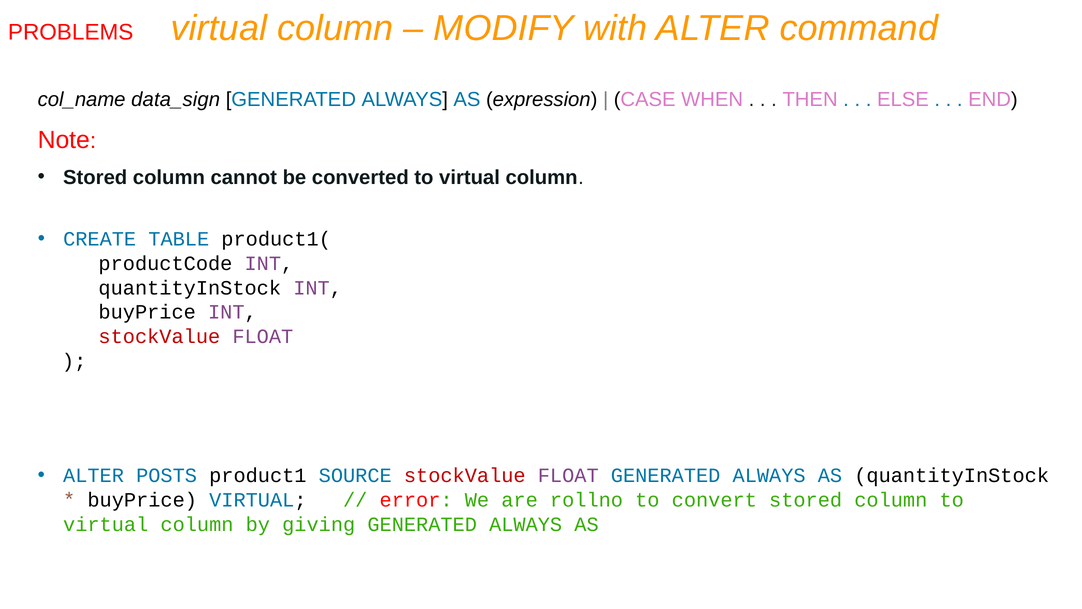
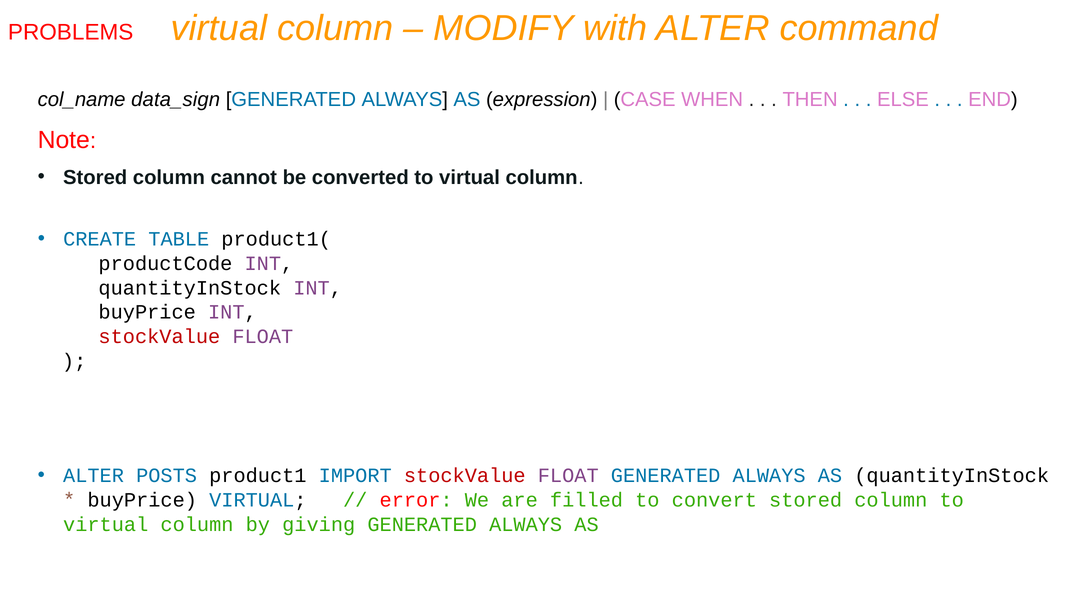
SOURCE: SOURCE -> IMPORT (355, 475)
rollno: rollno -> filled (587, 500)
